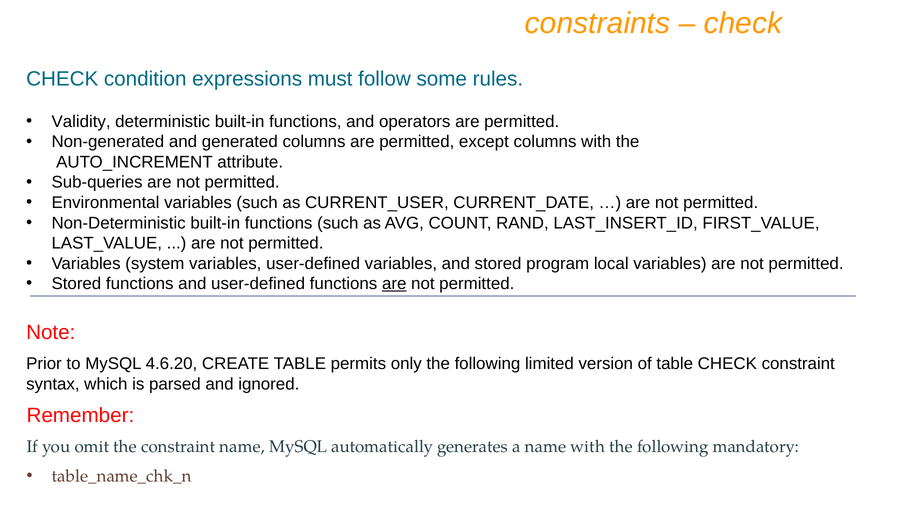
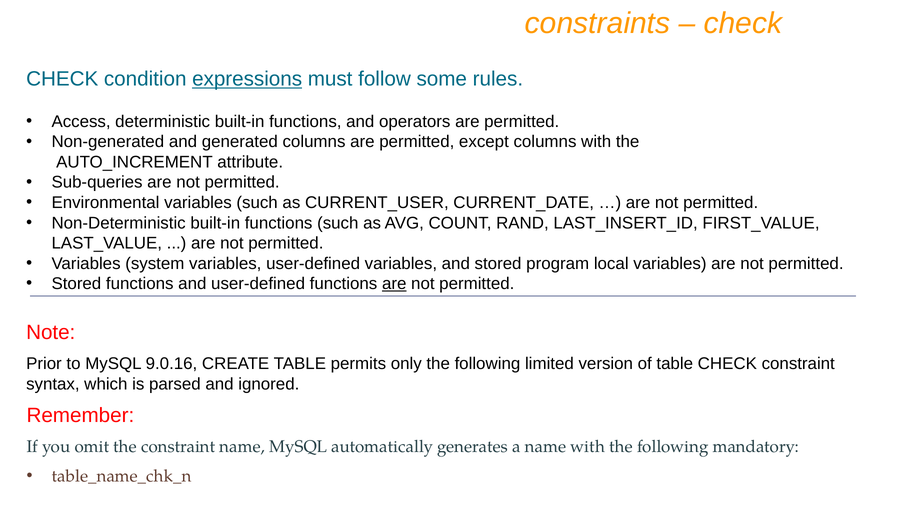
expressions underline: none -> present (247, 79)
Validity: Validity -> Access (81, 122)
4.6.20: 4.6.20 -> 9.0.16 (171, 364)
